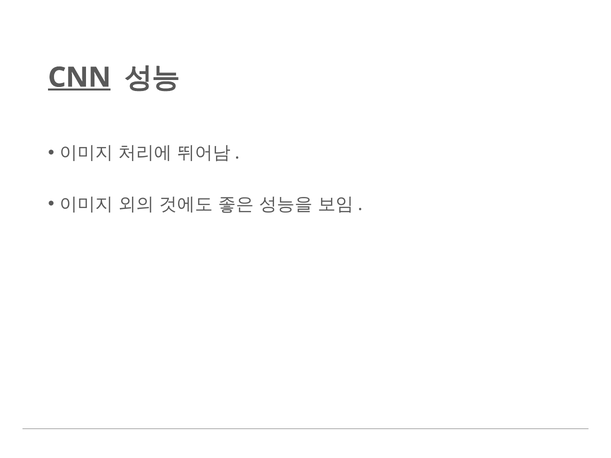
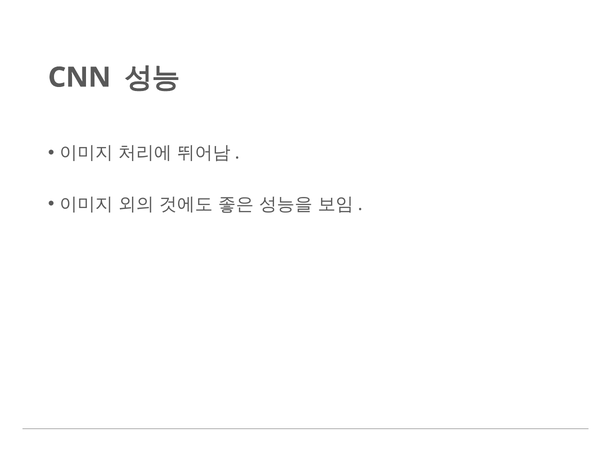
CNN underline: present -> none (79, 78)
